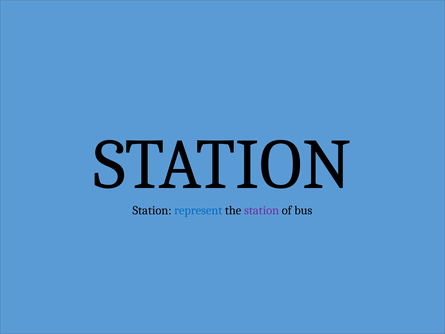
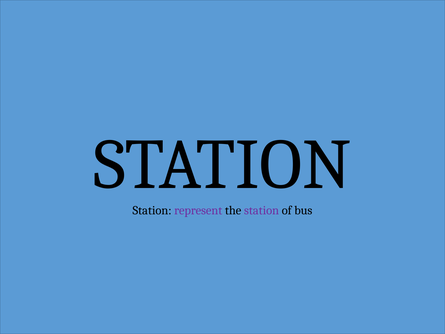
represent colour: blue -> purple (198, 210)
